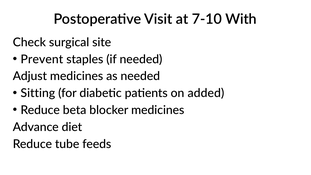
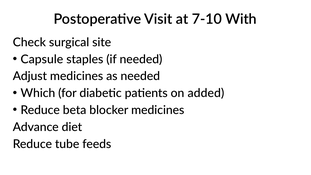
Prevent: Prevent -> Capsule (42, 59)
Sitting: Sitting -> Which (38, 93)
